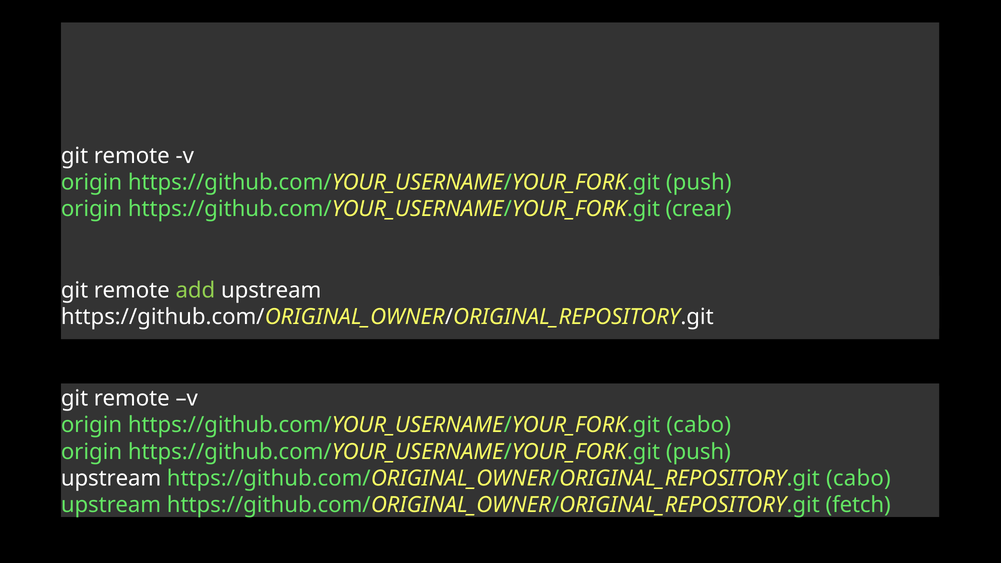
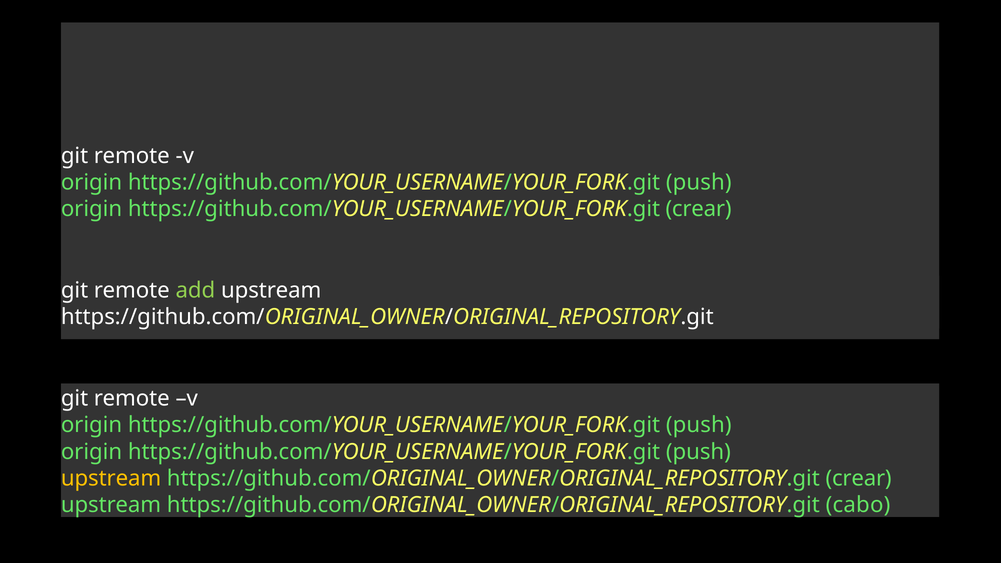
cabo: cabo -> push (699, 425)
upstream colour: white -> yellow (111, 478)
https://github.com/ORIGINAL_OWNER/ORIGINAL_REPOSITORY.git cabo: cabo -> crear (859, 478)
fetch: fetch -> cabo (858, 505)
